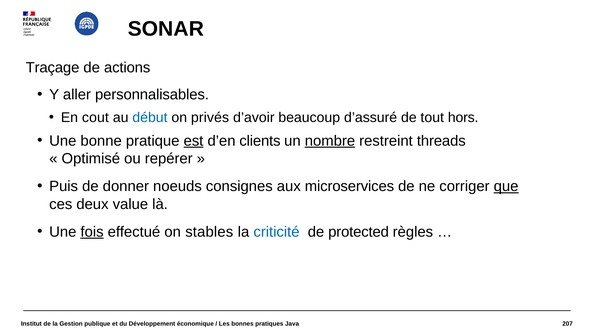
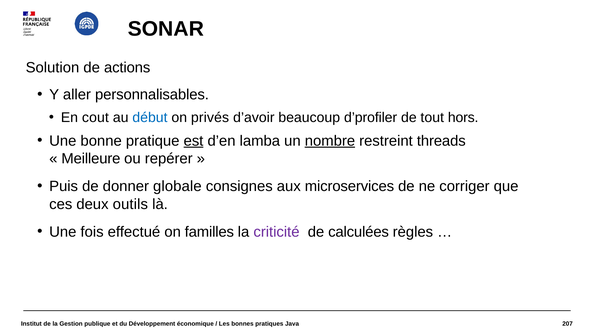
Traçage: Traçage -> Solution (52, 68)
d’assuré: d’assuré -> d’profiler (371, 118)
clients: clients -> lamba (260, 141)
Optimisé: Optimisé -> Meilleure (91, 159)
noeuds: noeuds -> globale (177, 186)
que underline: present -> none (506, 186)
value: value -> outils (130, 204)
fois underline: present -> none (92, 232)
stables: stables -> familles (209, 232)
criticité colour: blue -> purple (276, 232)
protected: protected -> calculées (359, 232)
